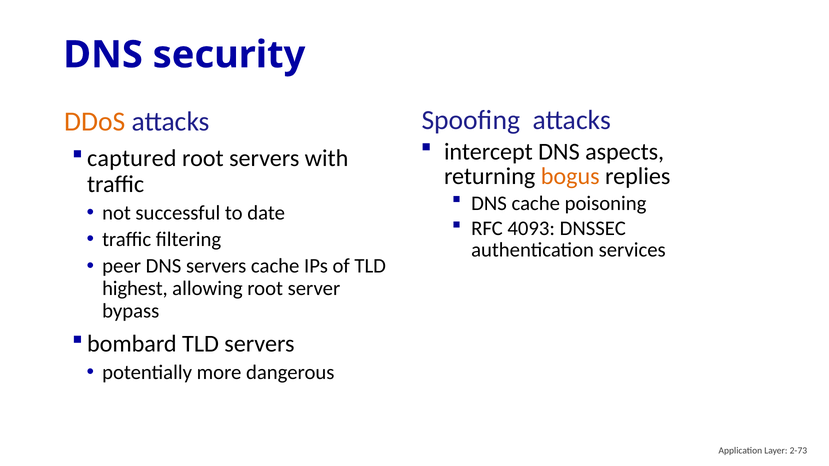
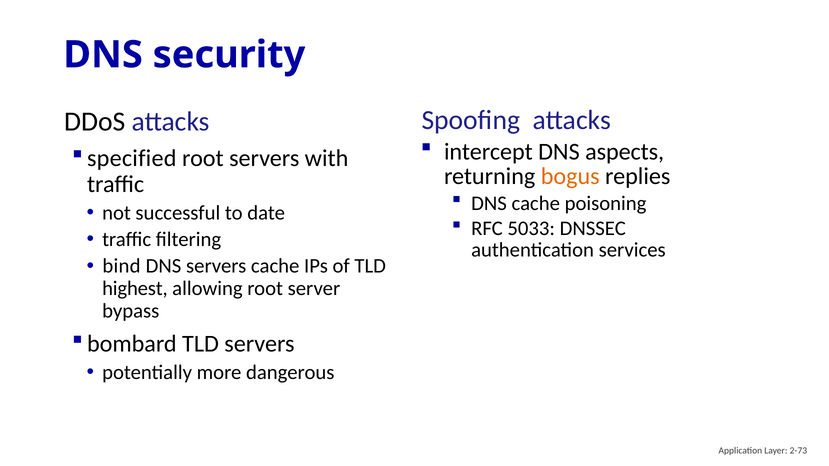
DDoS colour: orange -> black (95, 122)
captured: captured -> specified (132, 158)
4093: 4093 -> 5033 (531, 229)
peer: peer -> bind (122, 266)
